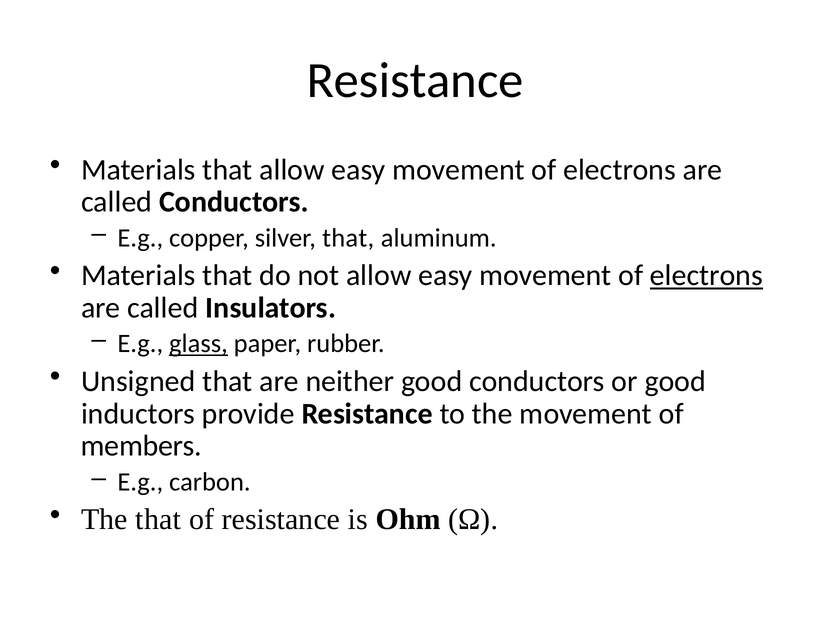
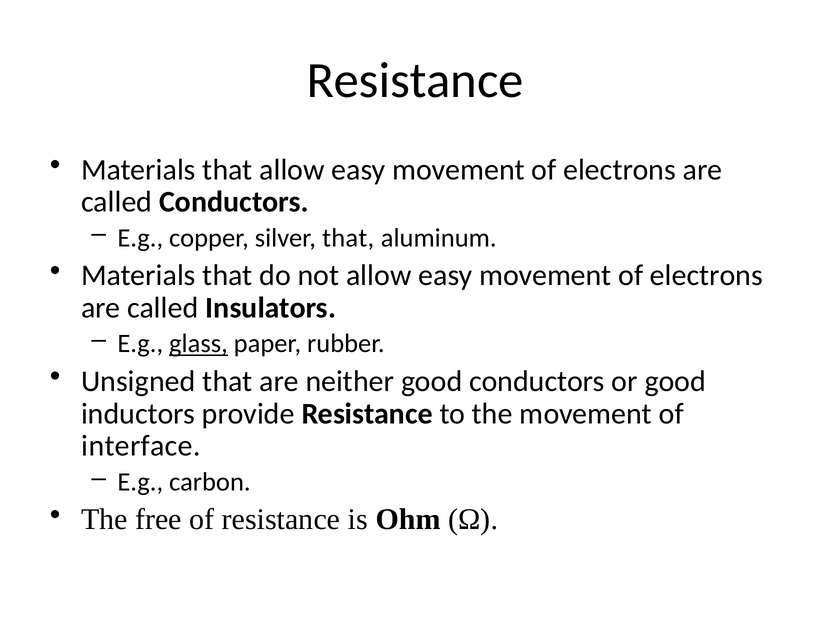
electrons underline: present -> none (706, 276)
members: members -> interface (141, 446)
The that: that -> free (158, 520)
